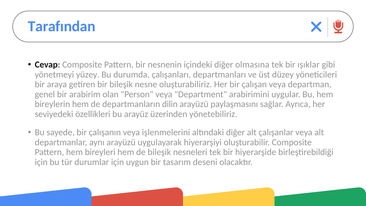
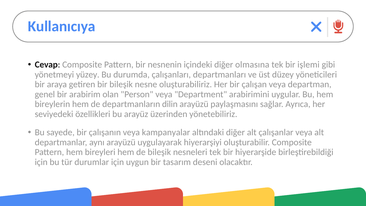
Tarafından: Tarafından -> Kullanıcıya (62, 26)
ışıklar: ışıklar -> işlemi (309, 65)
işlenmelerini: işlenmelerini -> kampanyalar (166, 132)
